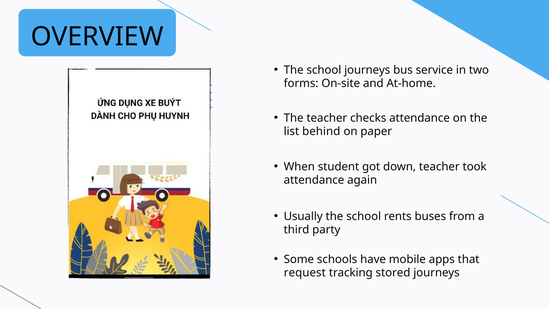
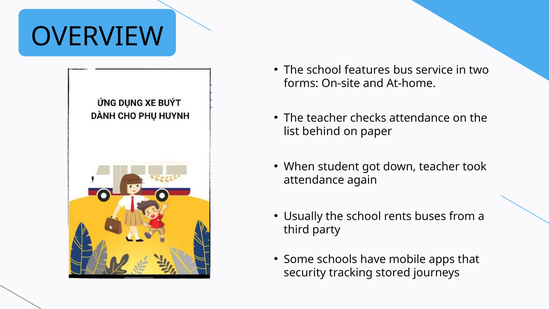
school journeys: journeys -> features (367, 70)
request: request -> security (305, 272)
